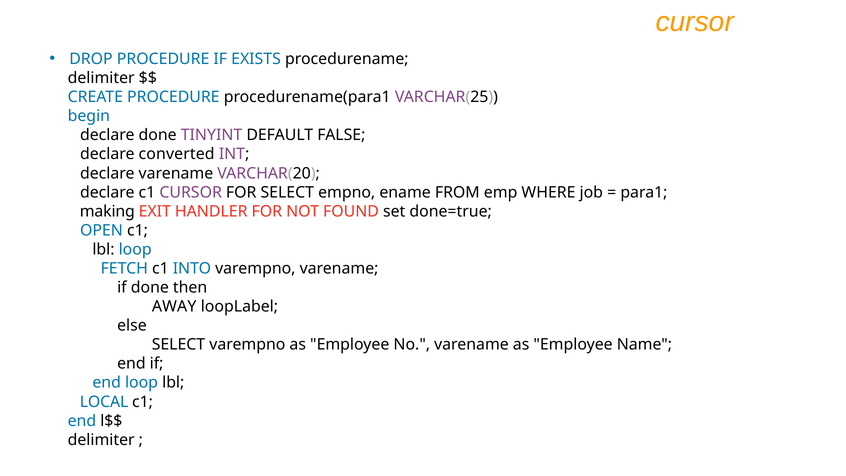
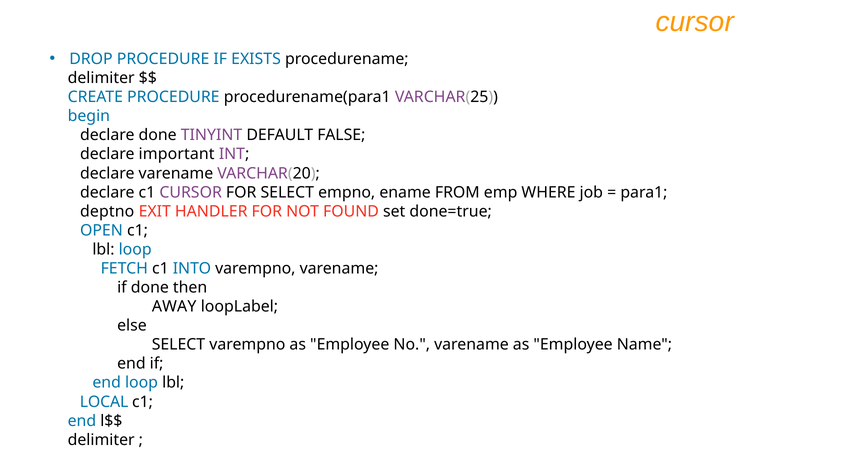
converted: converted -> important (177, 154)
making: making -> deptno (107, 211)
